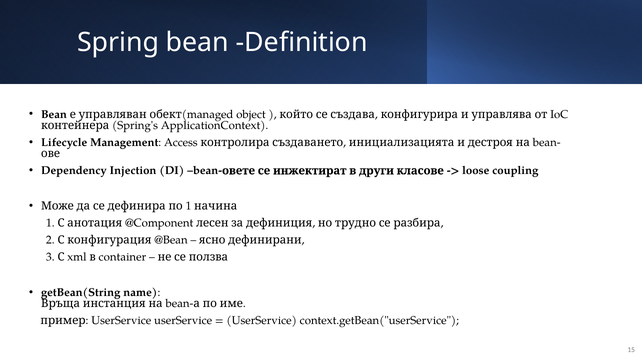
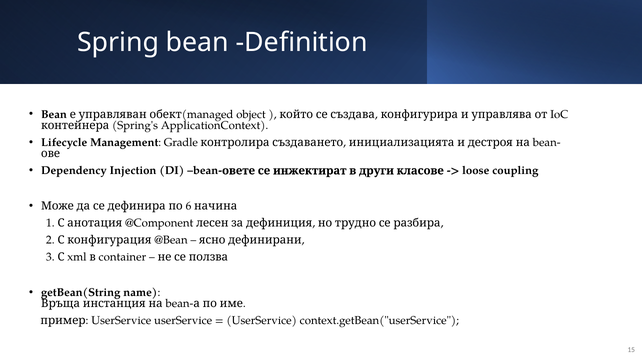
Access: Access -> Gradle (181, 143)
1: 1 -> 6 (188, 206)
